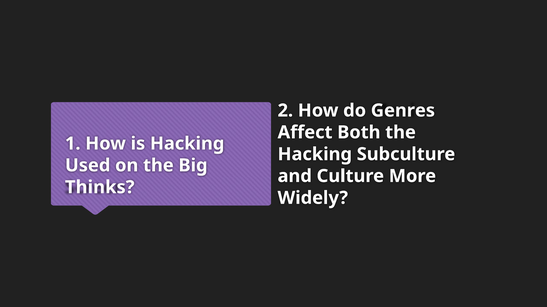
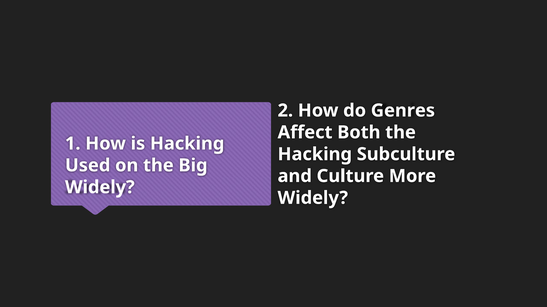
Thinks: Thinks -> Widely (100, 188)
